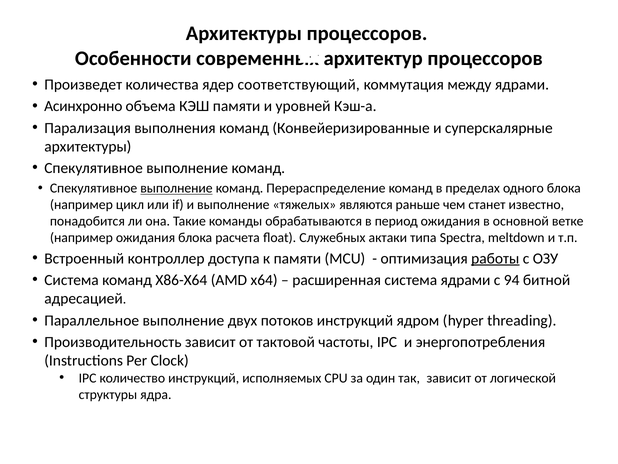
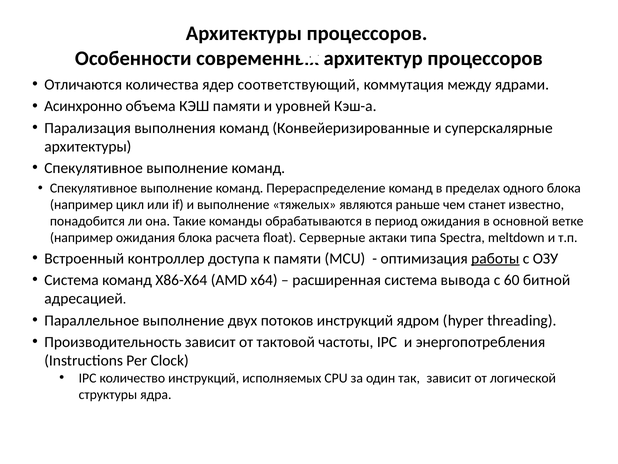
Произведет: Произведет -> Отличаются (83, 85)
выполнение underline: present -> none (176, 188)
Служебных: Служебных -> Серверные (332, 238)
система ядрами: ядрами -> вывода (465, 280)
94: 94 -> 60 (512, 280)
